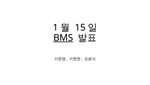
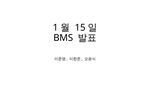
BMS underline: present -> none (63, 37)
